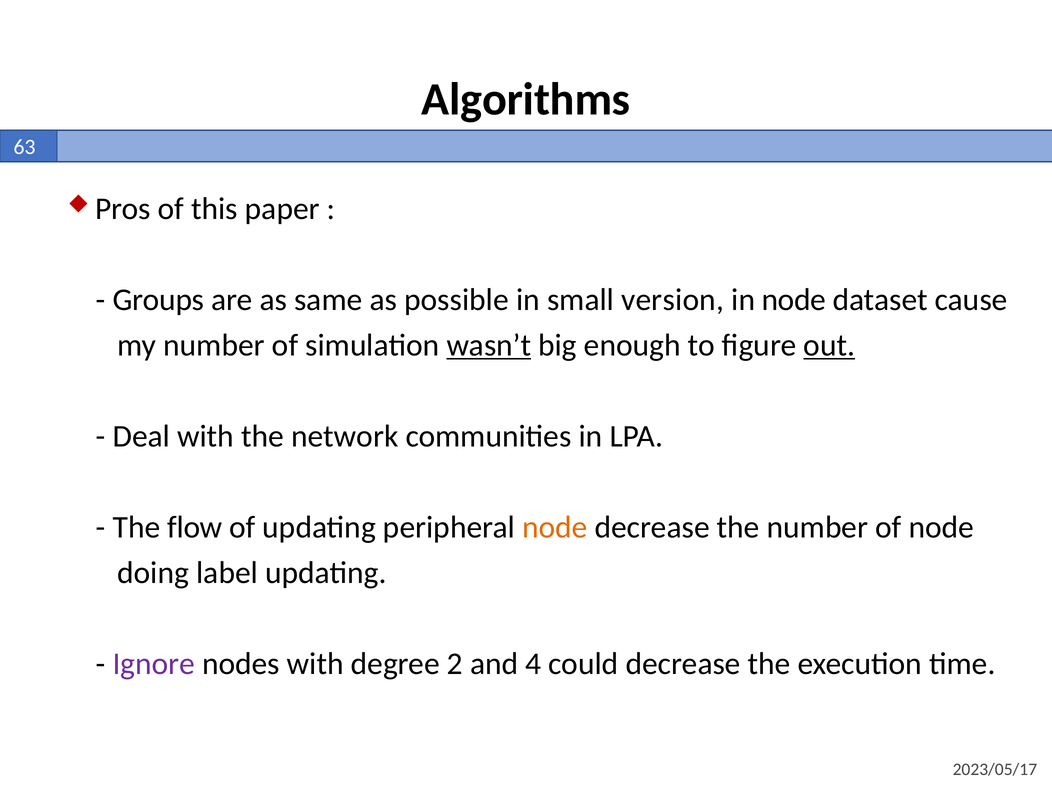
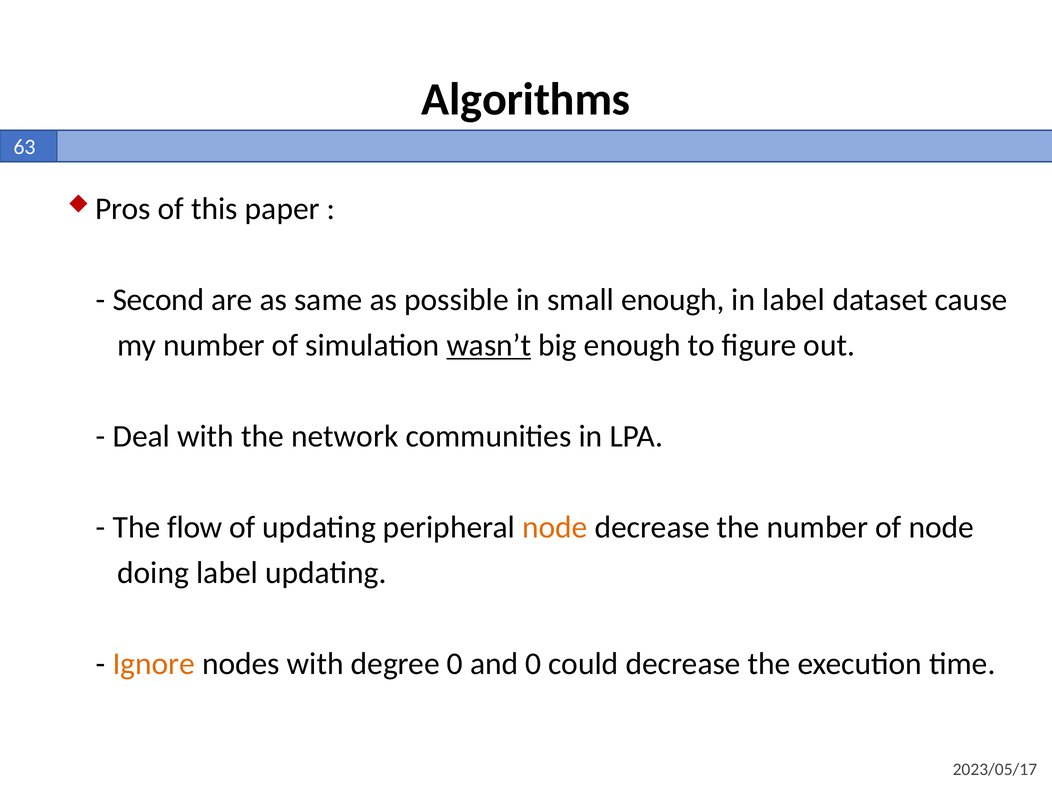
Groups: Groups -> Second (158, 300)
small version: version -> enough (673, 300)
in node: node -> label (794, 300)
out underline: present -> none (829, 345)
Ignore colour: purple -> orange (154, 664)
degree 2: 2 -> 0 (455, 664)
and 4: 4 -> 0 (533, 664)
